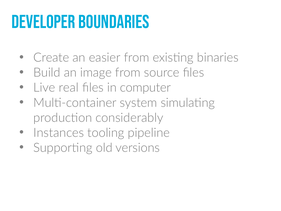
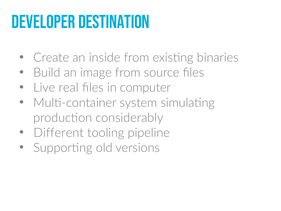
Boundaries: Boundaries -> Destination (114, 22)
easier: easier -> inside (105, 58)
Instances: Instances -> Different (59, 133)
